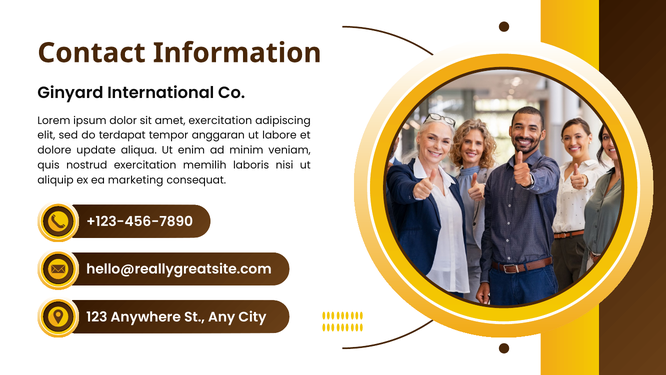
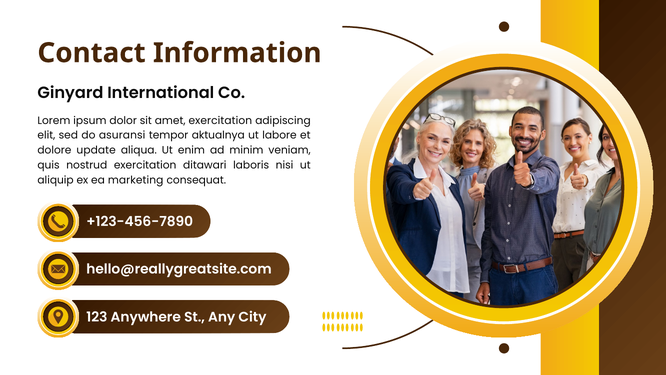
terdapat: terdapat -> asuransi (122, 135)
anggaran: anggaran -> aktualnya (218, 135)
memilih: memilih -> ditawari (205, 165)
